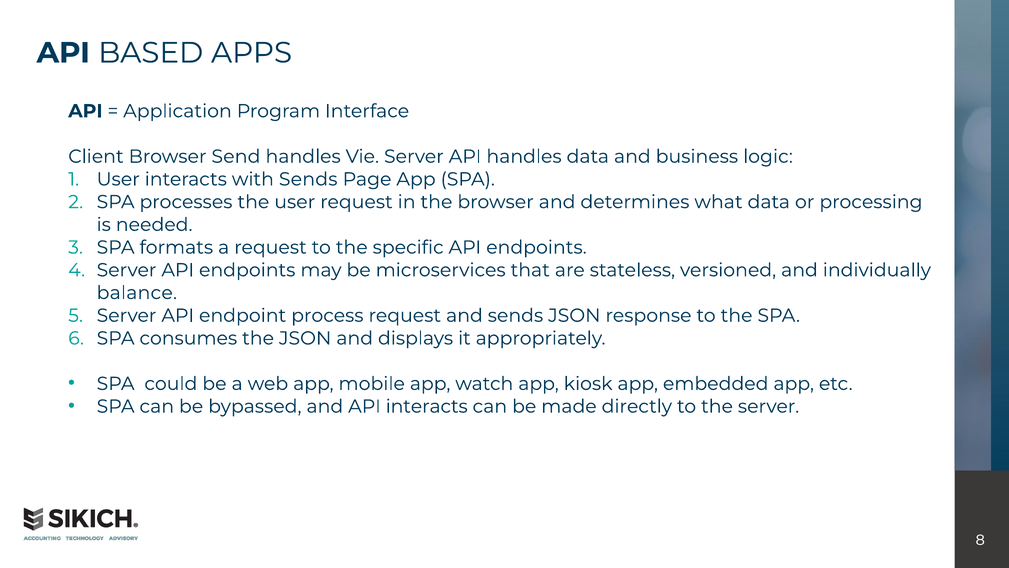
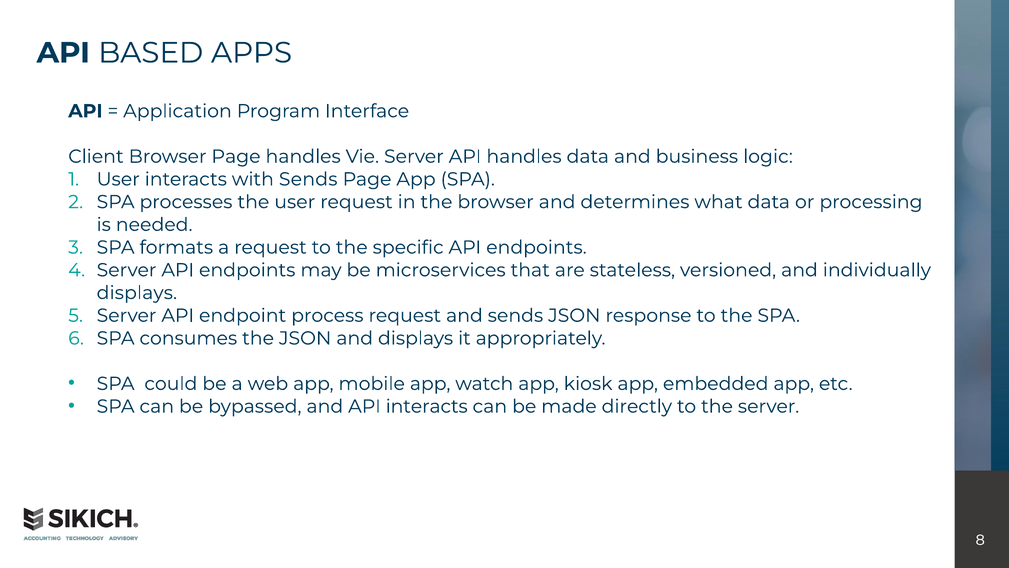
Browser Send: Send -> Page (236, 156)
balance: balance -> displays (137, 293)
